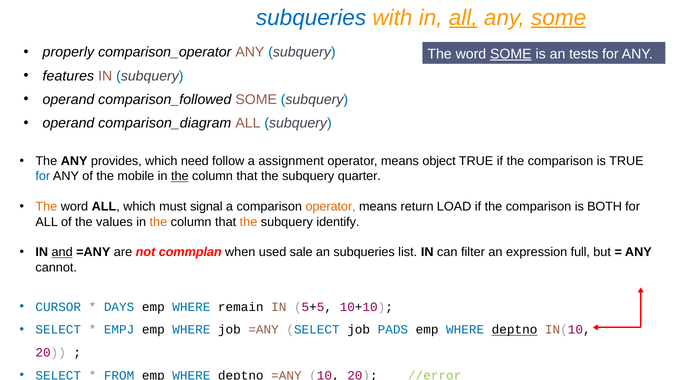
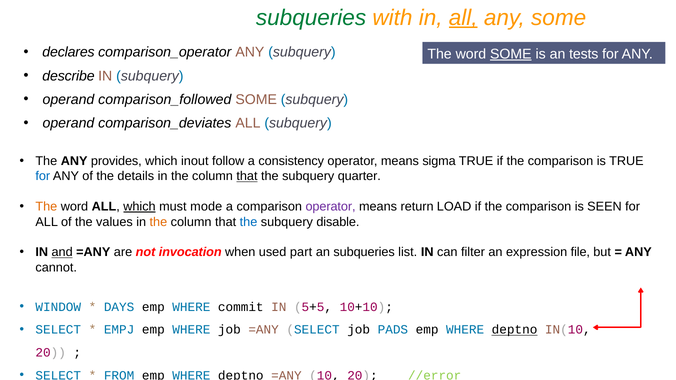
subqueries colour: blue -> green (311, 18)
some underline: present -> none (559, 18)
properly: properly -> declares (69, 52)
features: features -> describe (69, 76)
comparison_diagram: comparison_diagram -> comparison_deviates (165, 123)
need: need -> inout (195, 161)
assignment: assignment -> consistency (291, 161)
object: object -> sigma (439, 161)
mobile: mobile -> details (136, 176)
the underline: present -> none (180, 176)
that underline: none -> present (247, 176)
which underline: none -> present (139, 207)
signal: signal -> mode (206, 207)
operator colour: orange -> purple (331, 207)
BOTH: BOTH -> SEEN (604, 207)
the colour: orange -> blue (248, 222)
identify: identify -> disable (338, 222)
commplan: commplan -> invocation (190, 252)
sale: sale -> part (301, 252)
full: full -> file (580, 252)
CURSOR: CURSOR -> WINDOW (58, 307)
remain: remain -> commit (241, 307)
